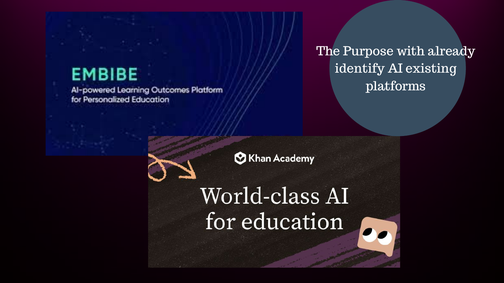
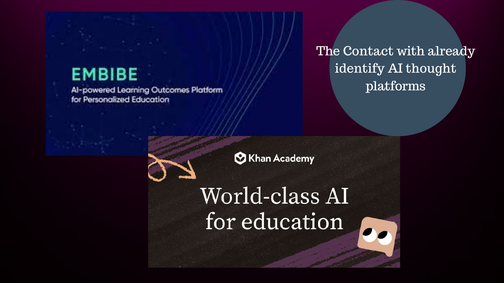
Purpose: Purpose -> Contact (368, 51)
existing: existing -> thought (431, 69)
